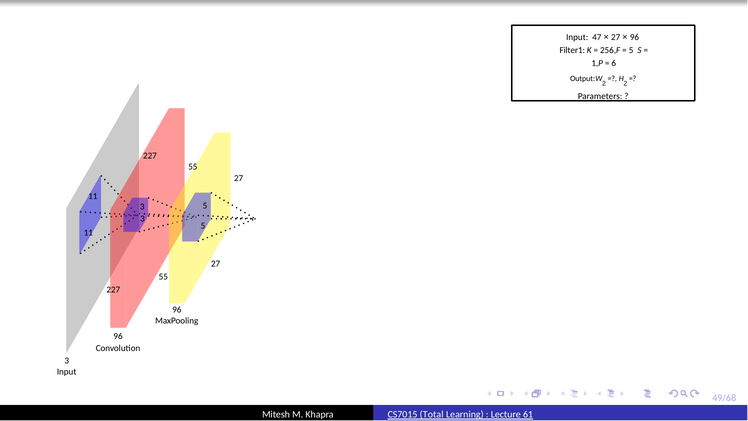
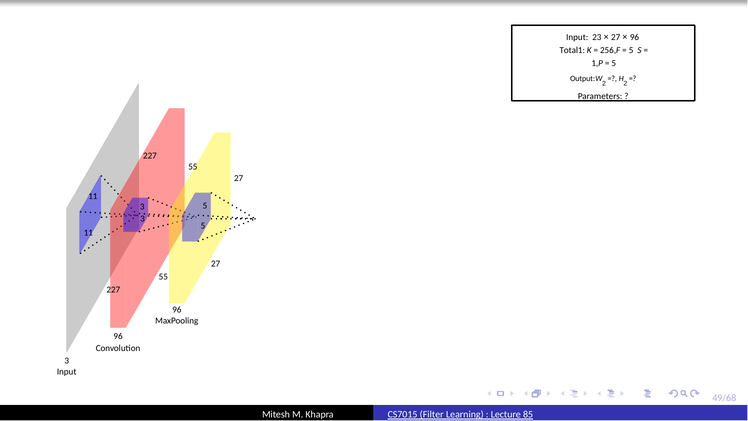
47: 47 -> 23 (597, 37)
Filter1: Filter1 -> Total1 (572, 50)
6: 6 -> 5 (614, 63)
Total: Total -> Filter (432, 414)
61: 61 -> 85 (528, 414)
